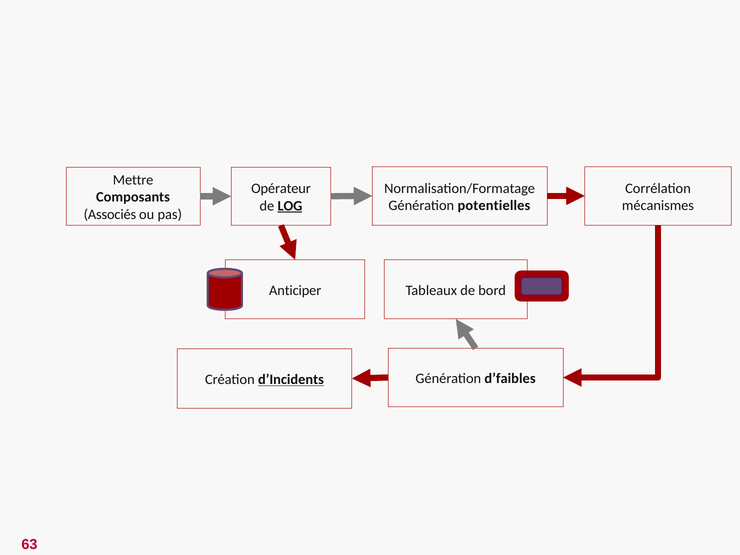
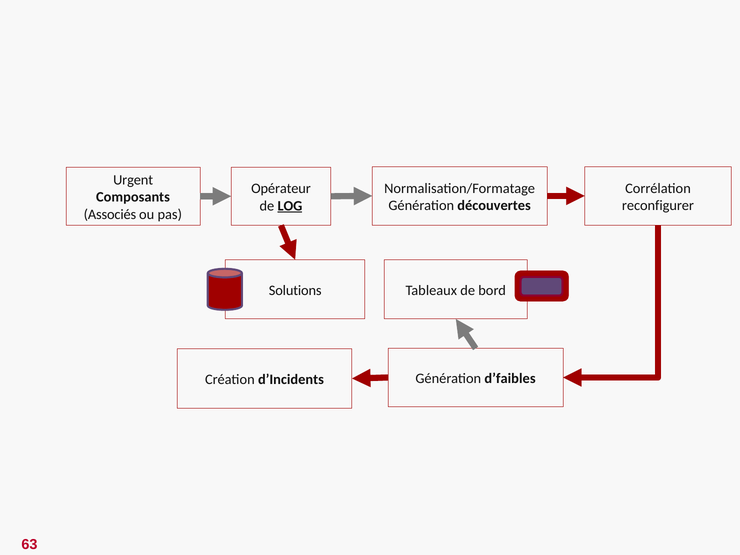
Mettre: Mettre -> Urgent (133, 180)
potentielles: potentielles -> découvertes (494, 206)
mécanismes: mécanismes -> reconfigurer (658, 206)
Anticiper: Anticiper -> Solutions (295, 290)
d’Incidents underline: present -> none (291, 379)
